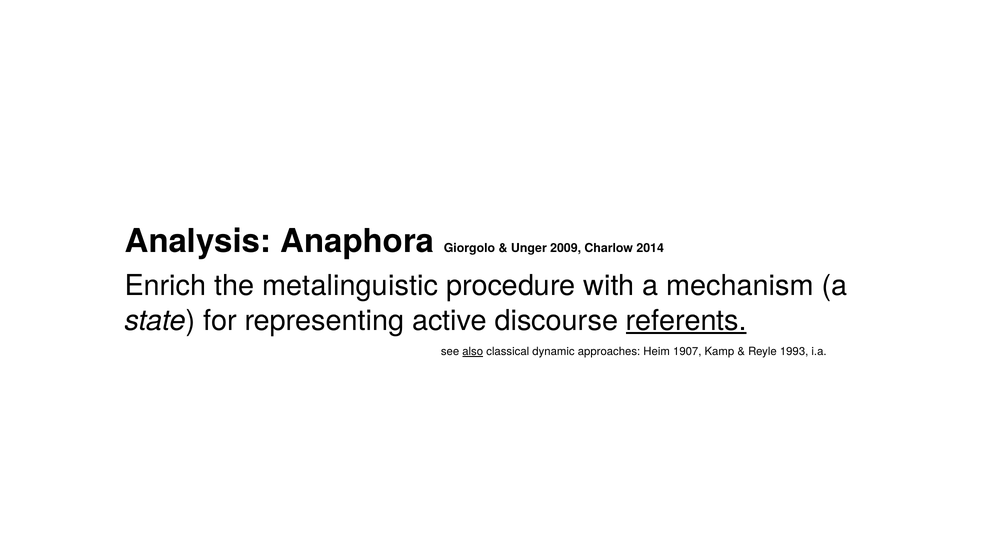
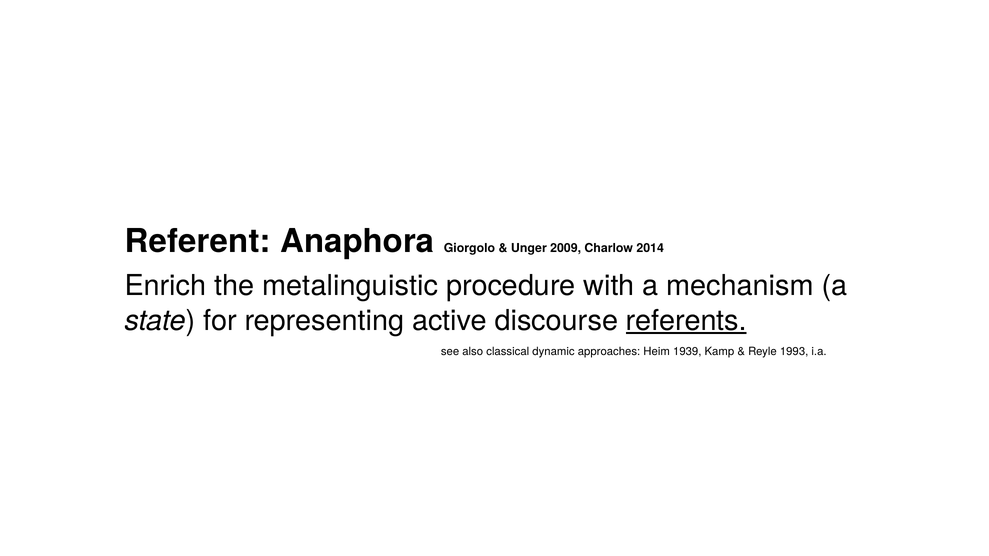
Analysis: Analysis -> Referent (198, 241)
also underline: present -> none (473, 352)
1907: 1907 -> 1939 (687, 352)
